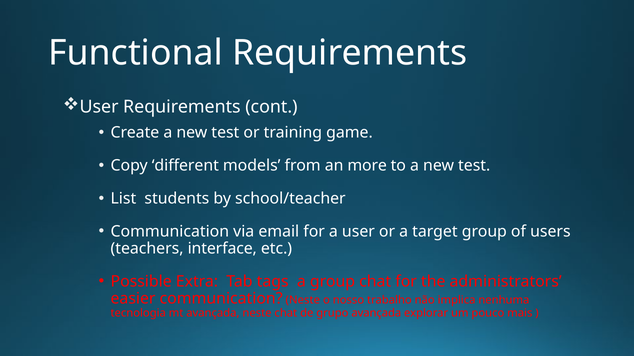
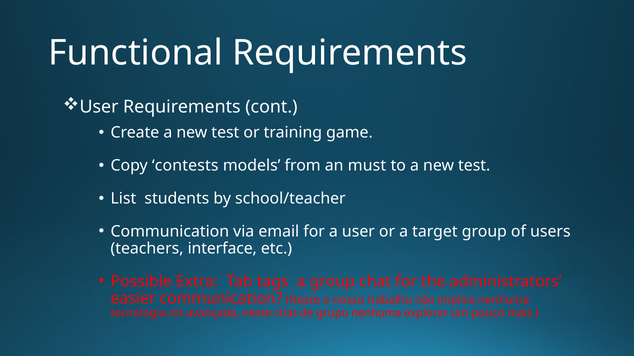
different: different -> contests (185, 166)
more: more -> must (367, 166)
grupo avançada: avançada -> nenhuma (376, 314)
